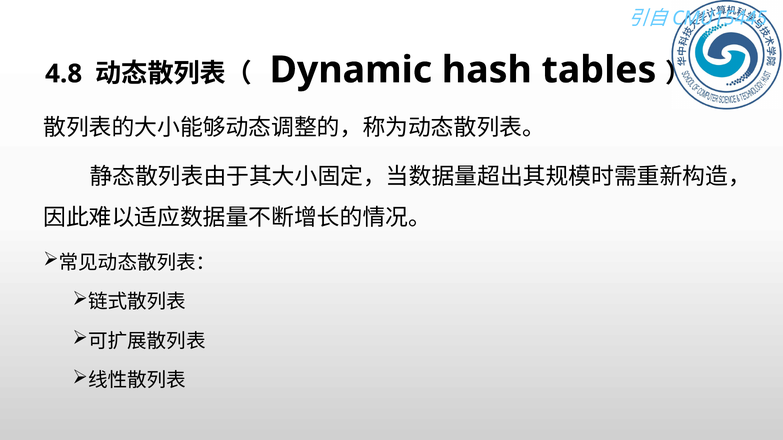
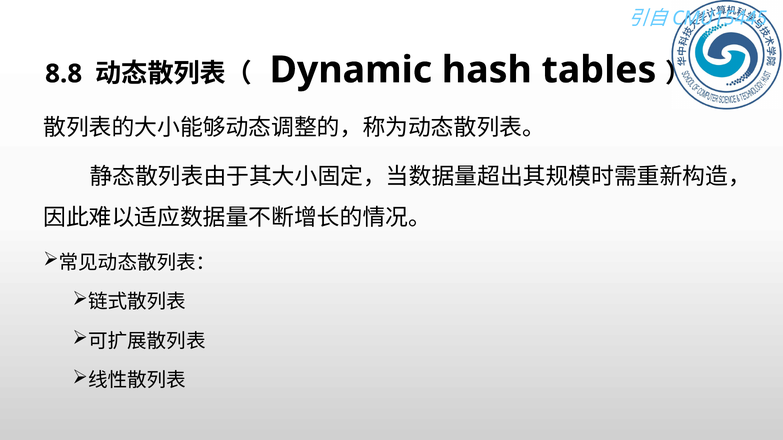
4.8: 4.8 -> 8.8 (64, 74)
